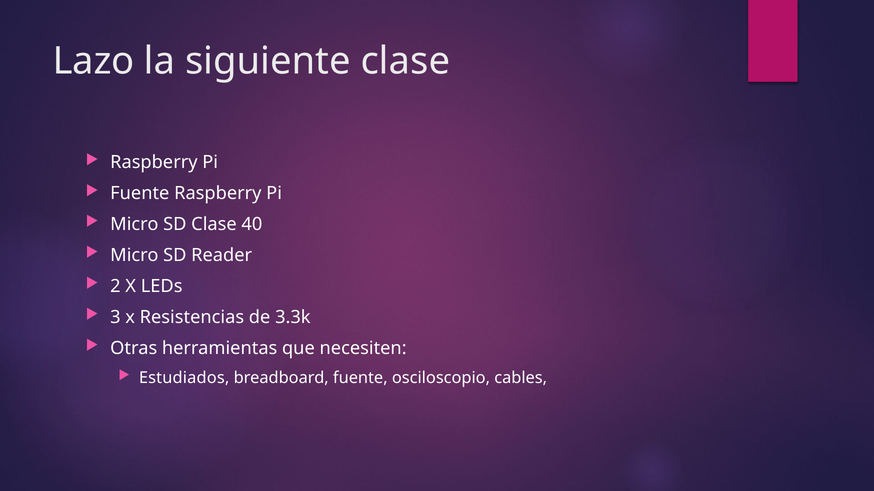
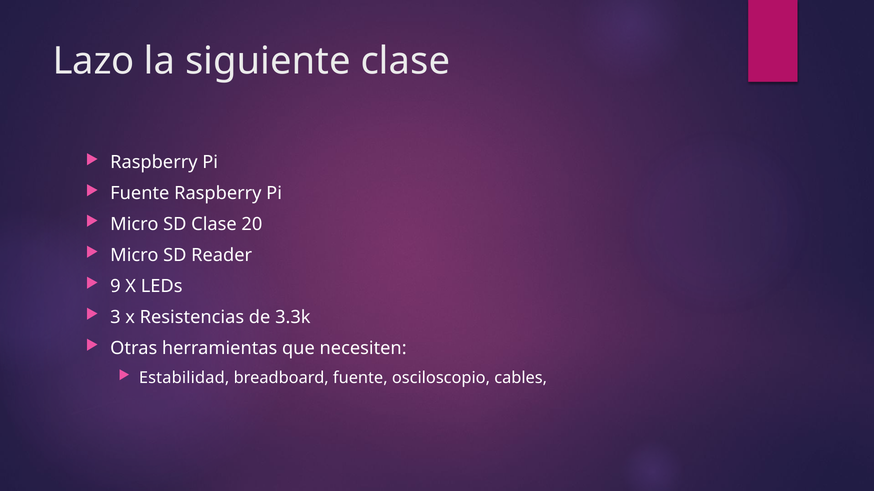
40: 40 -> 20 (252, 225)
2: 2 -> 9 (115, 287)
Estudiados: Estudiados -> Estabilidad (184, 378)
